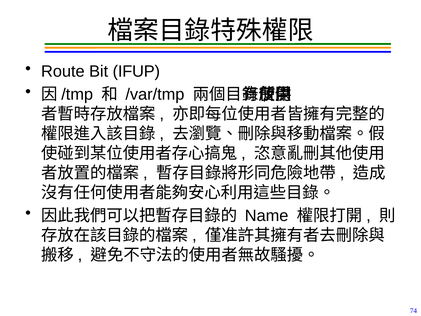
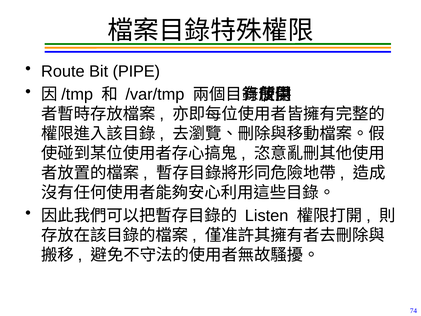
IFUP: IFUP -> PIPE (136, 71)
Name: Name -> Listen (267, 216)
